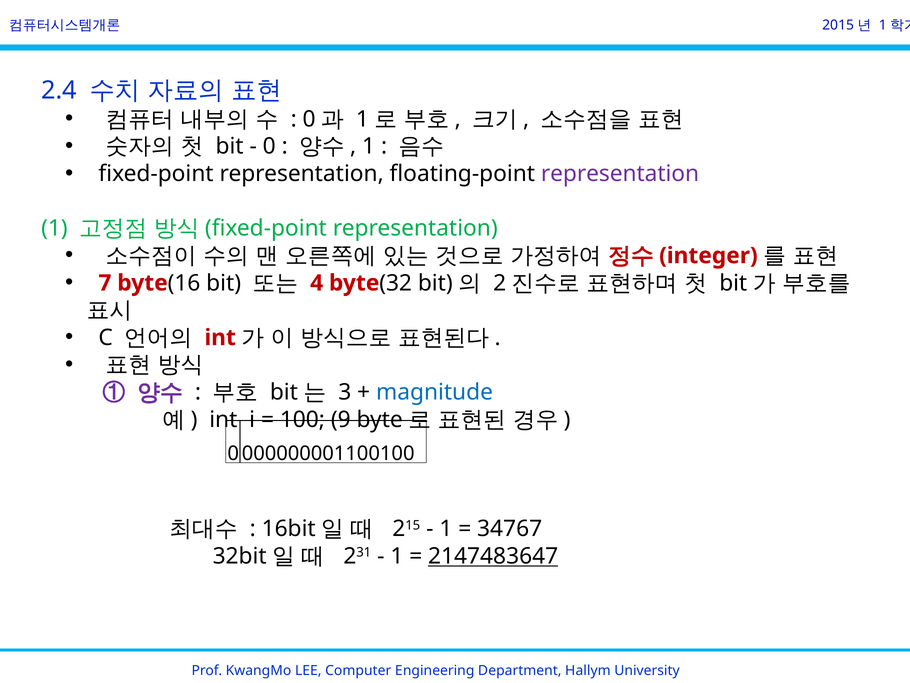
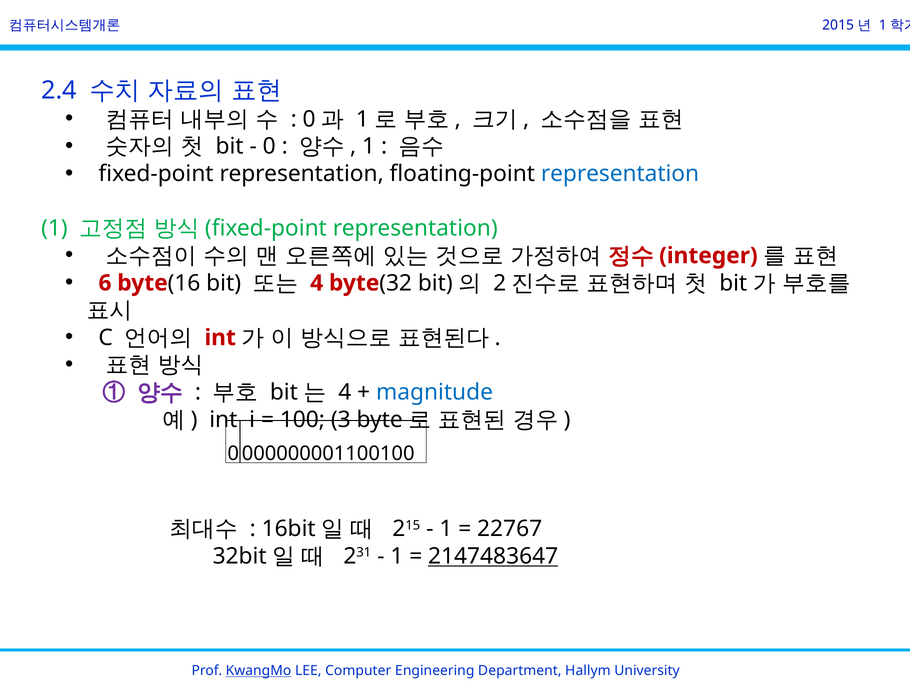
representation colour: purple -> blue (620, 174)
7: 7 -> 6 (105, 283)
3: 3 -> 4 (345, 392)
9: 9 -> 3 (341, 419)
34767: 34767 -> 22767 (510, 528)
KwangMo underline: none -> present (259, 670)
